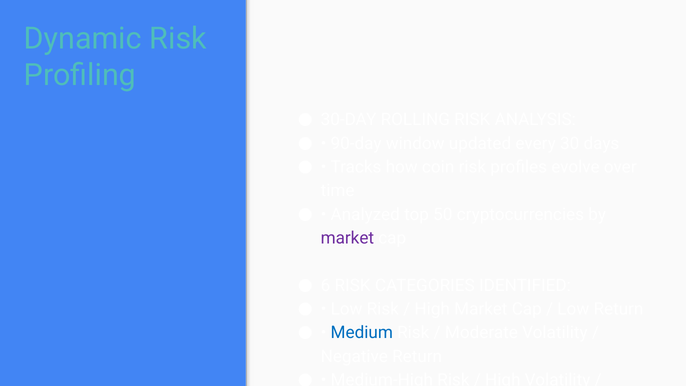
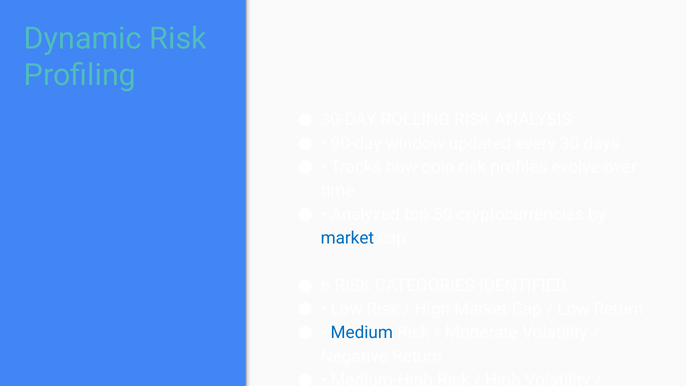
market colour: purple -> blue (347, 238)
